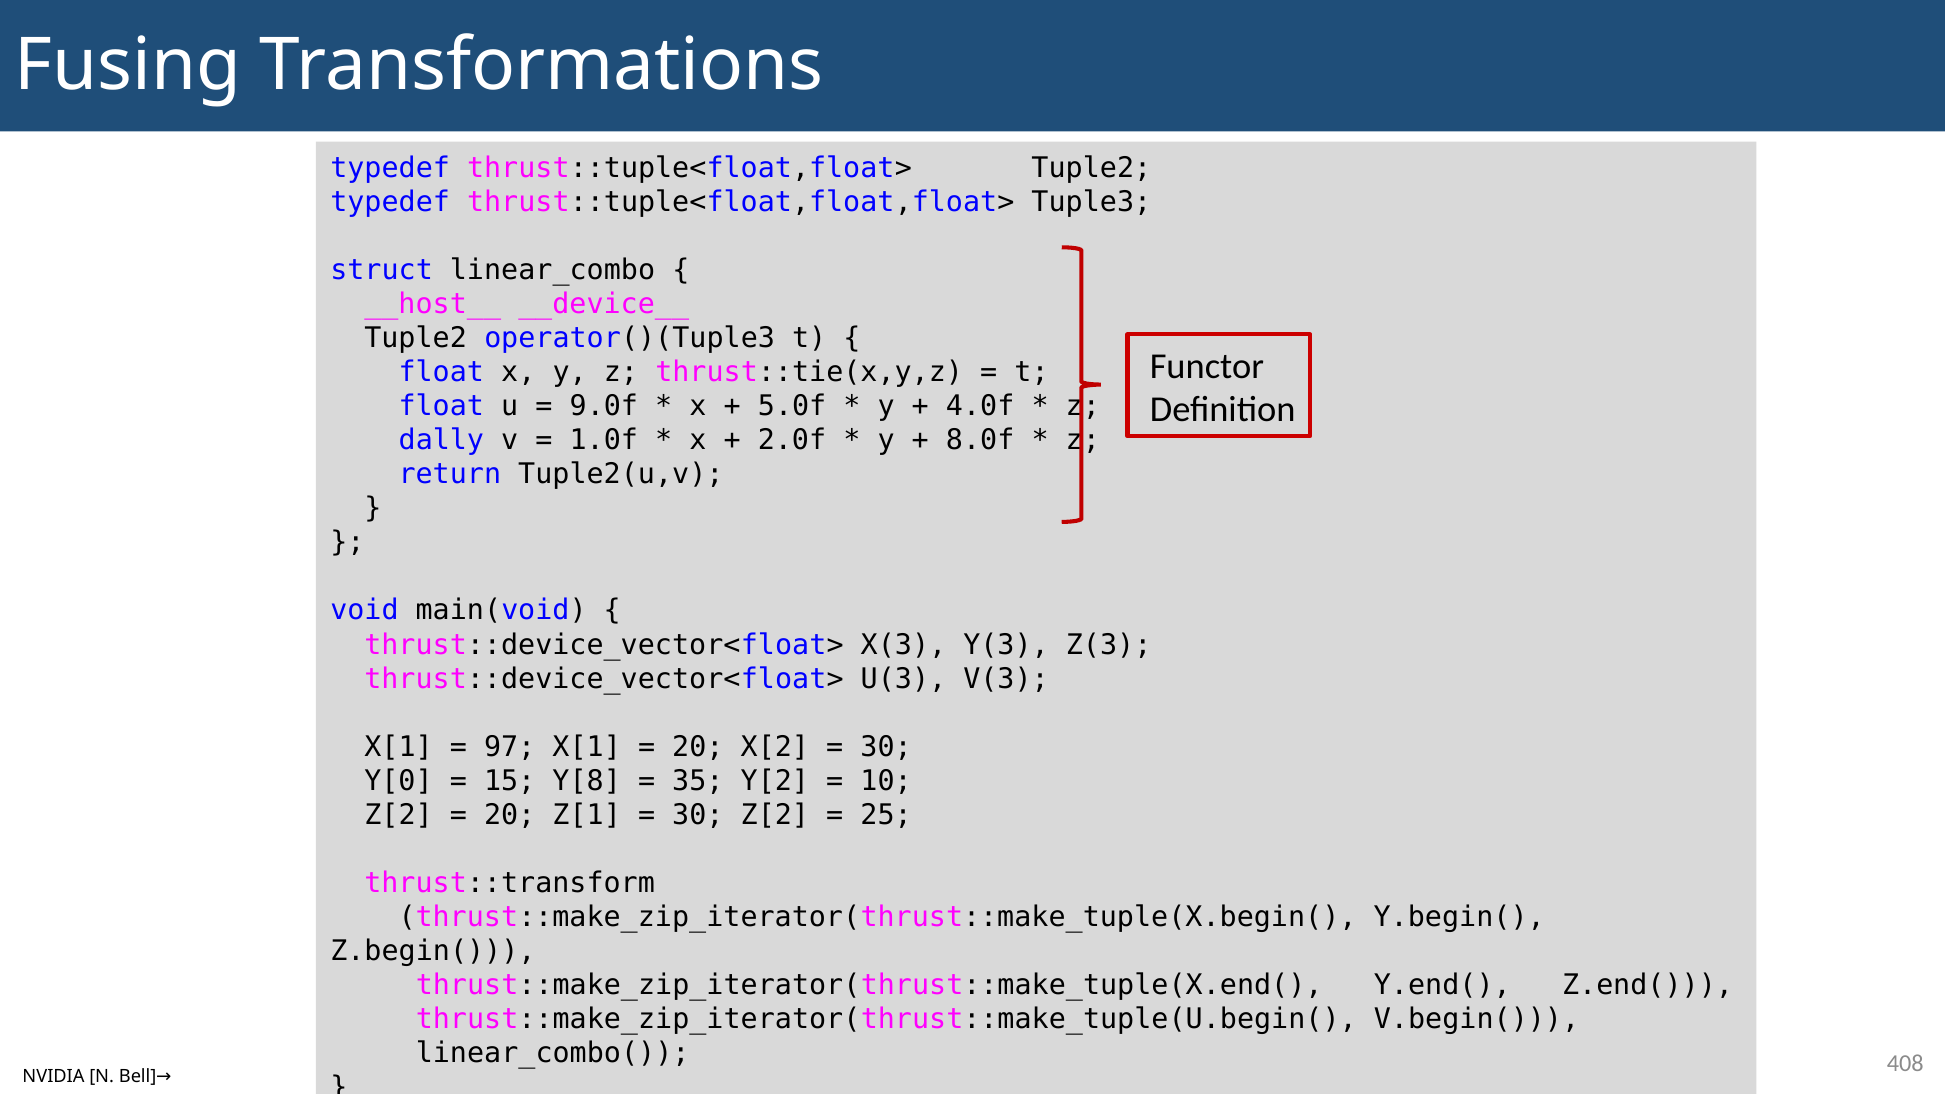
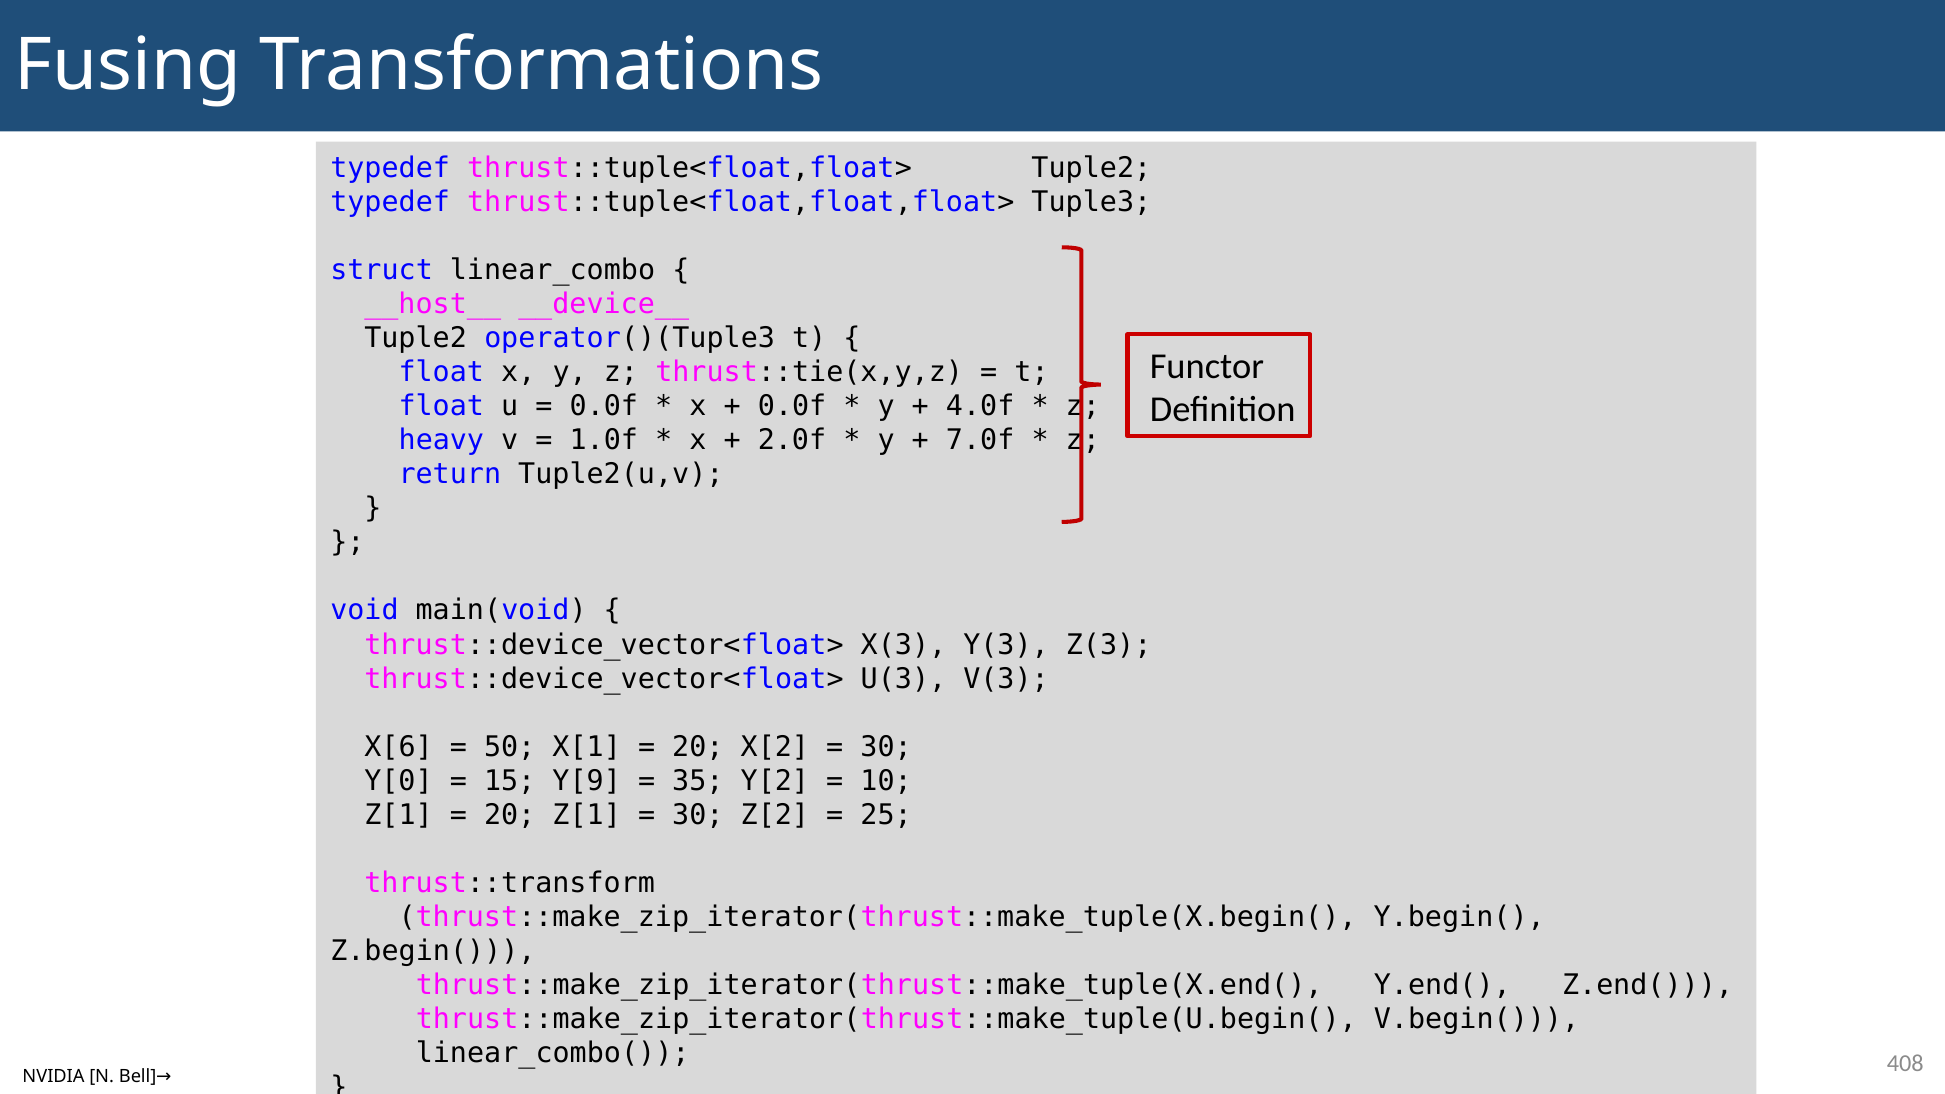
9.0f: 9.0f -> 0.0f (604, 406)
5.0f: 5.0f -> 0.0f (792, 406)
dally: dally -> heavy (441, 440)
8.0f: 8.0f -> 7.0f (980, 440)
X[1: X[1 -> X[6 (399, 747)
97: 97 -> 50 (510, 747)
Y[8: Y[8 -> Y[9 (587, 781)
Z[2: Z[2 -> Z[1 (399, 815)
